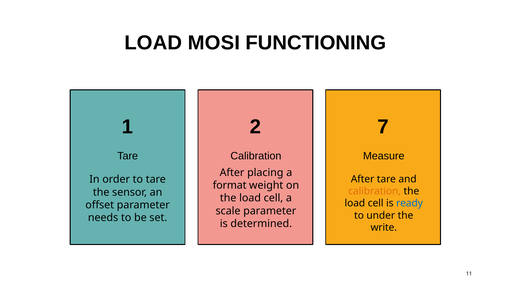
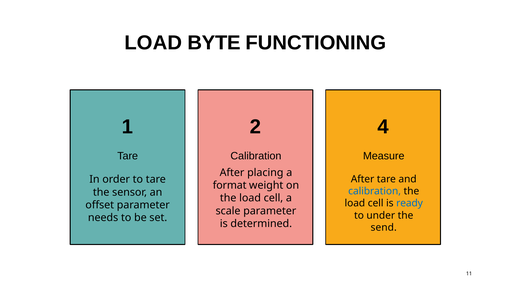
MOSI: MOSI -> BYTE (214, 43)
7: 7 -> 4 (383, 127)
calibration colour: orange -> blue (375, 191)
write: write -> send (384, 228)
